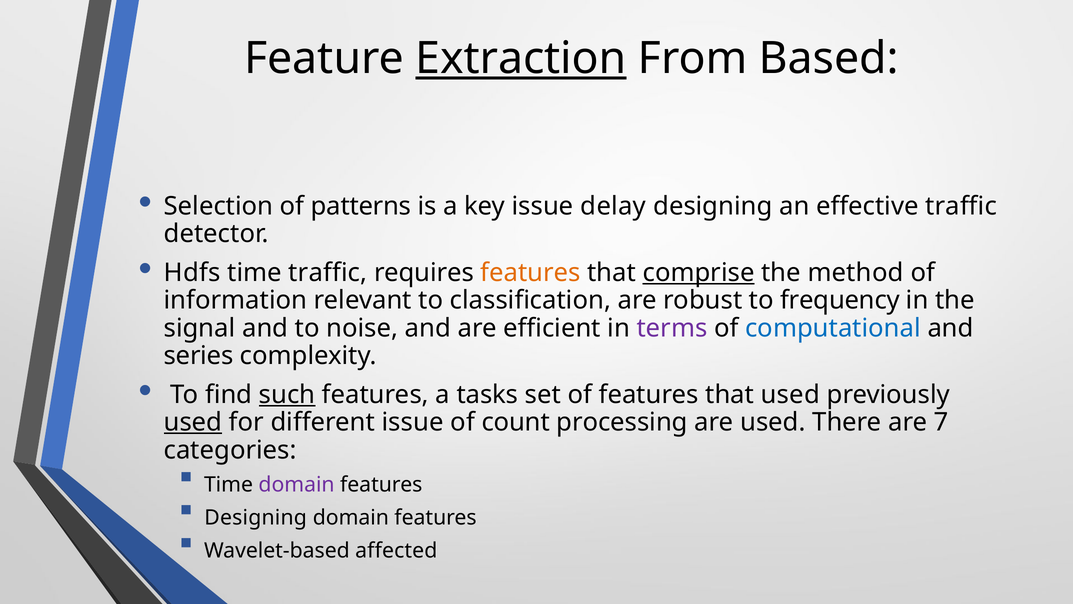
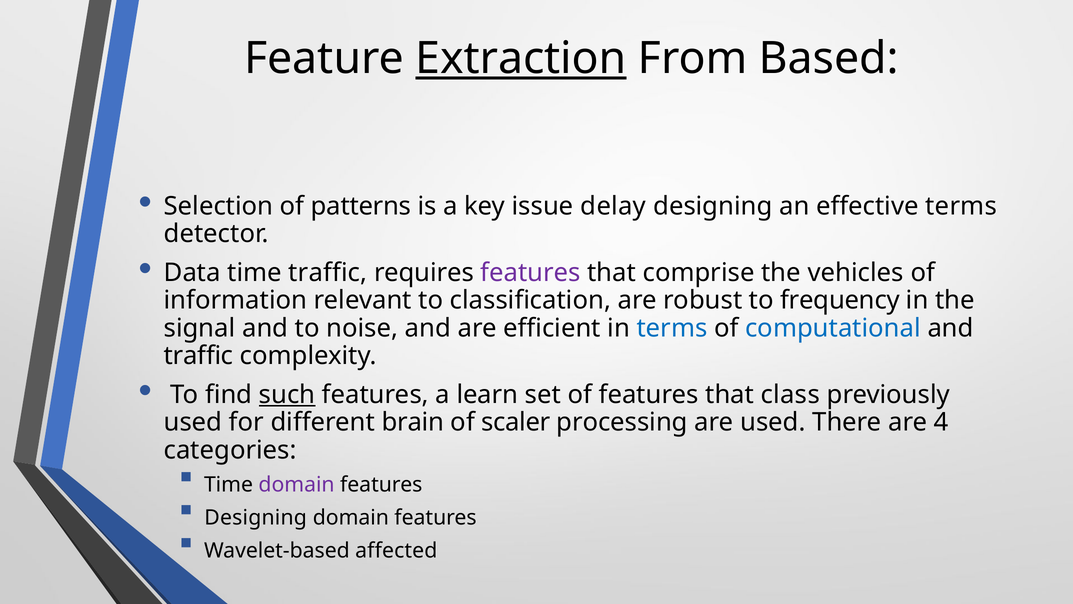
effective traffic: traffic -> terms (961, 206)
Hdfs: Hdfs -> Data (192, 272)
features colour: orange -> purple (530, 272)
comprise underline: present -> none (699, 272)
method: method -> vehicles (856, 272)
terms colour: purple -> blue (672, 328)
series: series -> traffic (199, 356)
tasks: tasks -> learn (487, 394)
that used: used -> class (790, 394)
used underline: present -> none (193, 422)
different issue: issue -> brain (413, 422)
count: count -> scaler (516, 422)
7: 7 -> 4 (941, 422)
